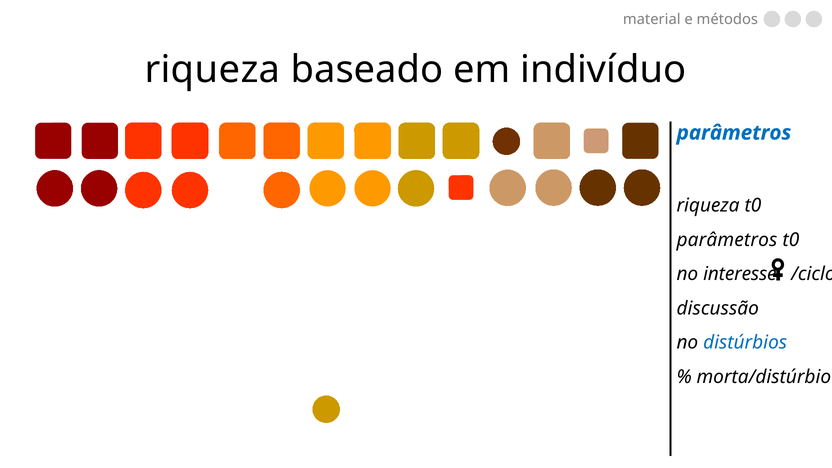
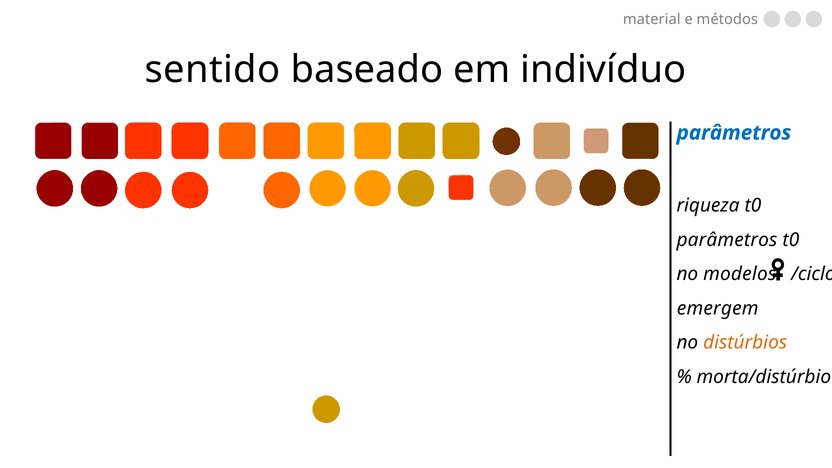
riqueza: riqueza -> sentido (212, 70)
interesse: interesse -> modelos (740, 274)
discussão: discussão -> emergem (718, 308)
distúrbios colour: blue -> orange (745, 343)
